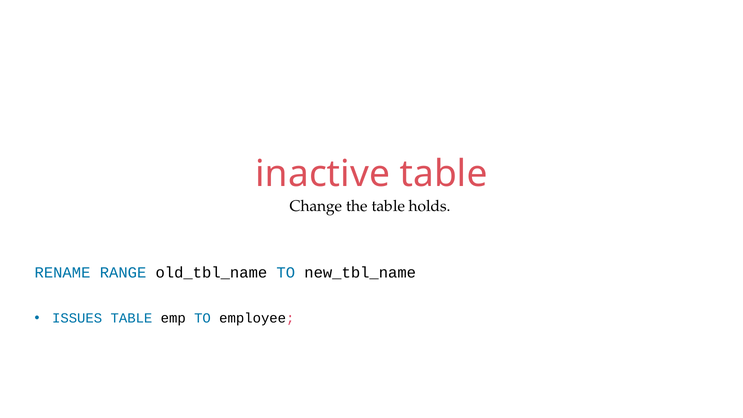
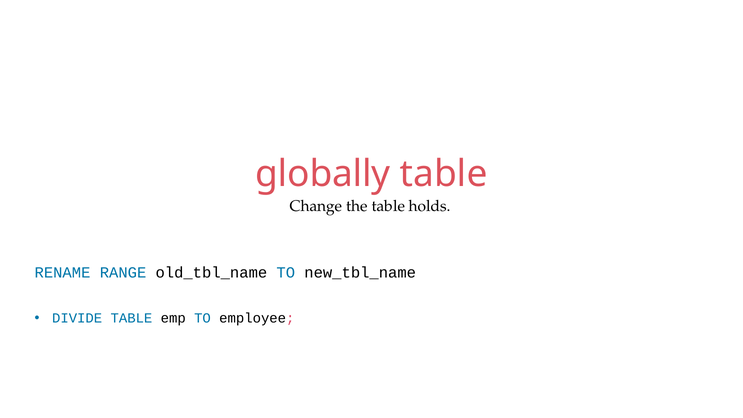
inactive: inactive -> globally (323, 174)
ISSUES: ISSUES -> DIVIDE (77, 318)
